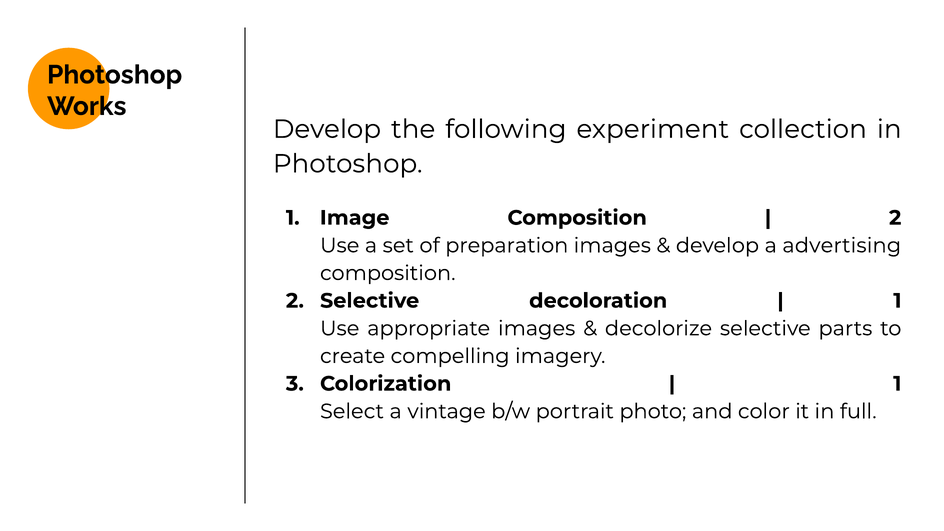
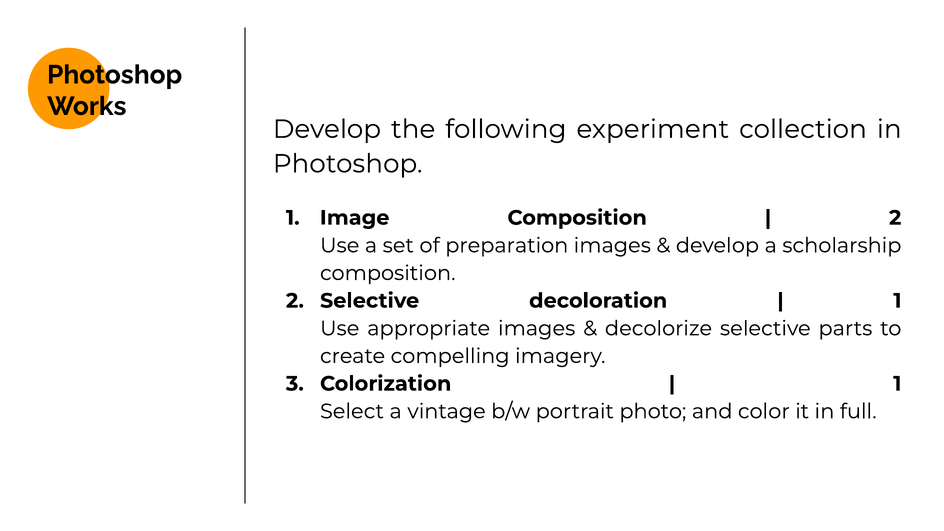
advertising: advertising -> scholarship (842, 245)
